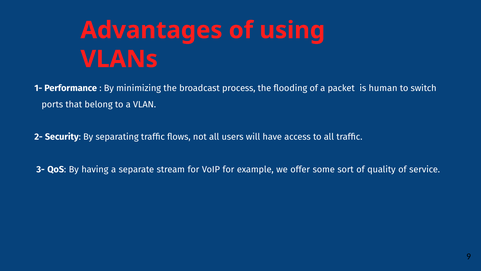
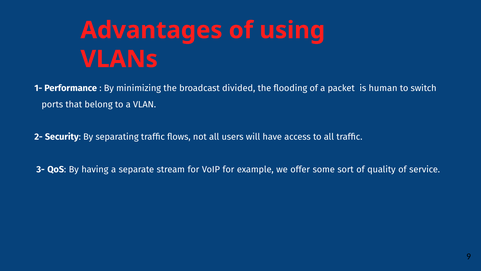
process: process -> divided (239, 88)
